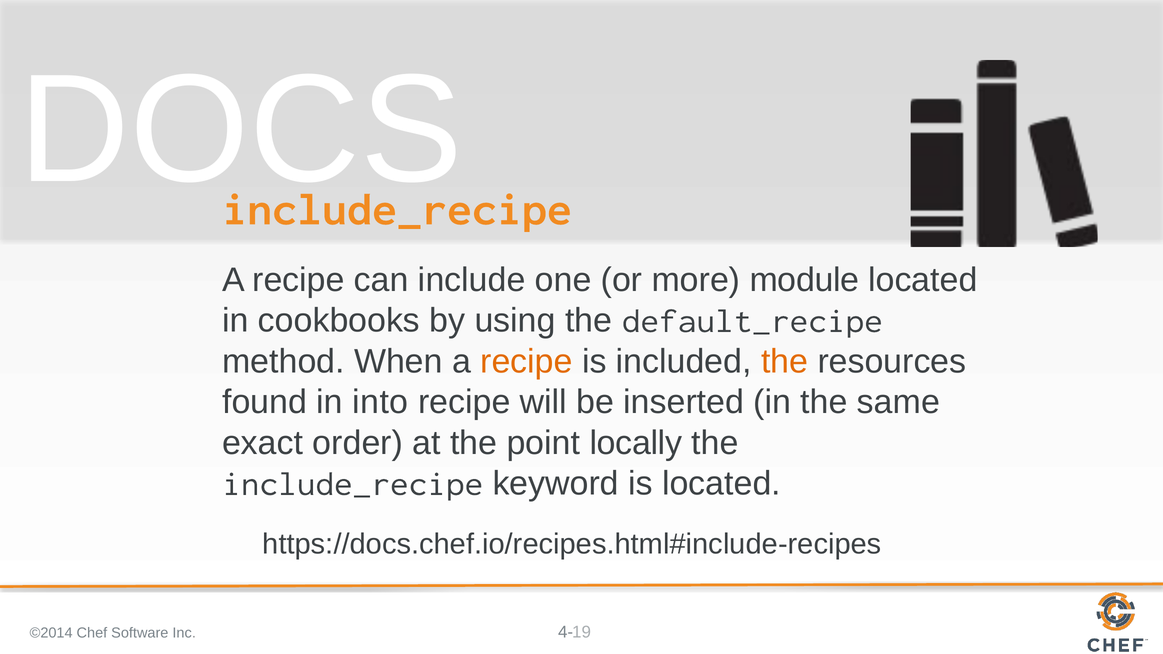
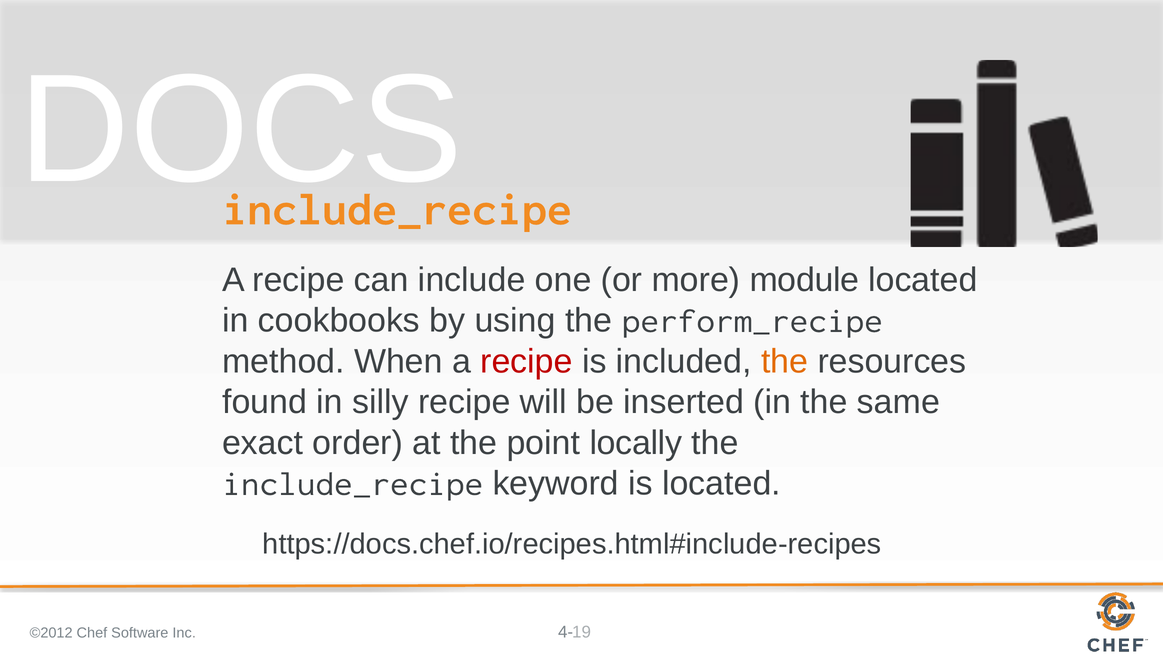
default_recipe: default_recipe -> perform_recipe (752, 321)
recipe colour: orange -> red (527, 362)
into: into -> silly (380, 402)
©2014: ©2014 -> ©2012 (51, 633)
